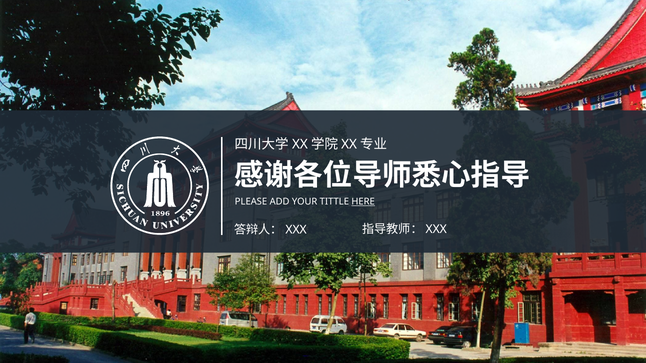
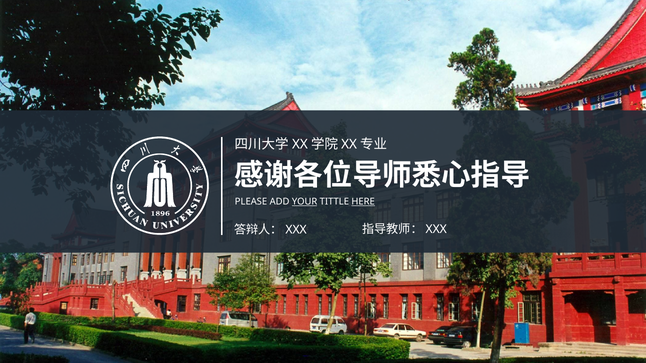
YOUR underline: none -> present (305, 202)
